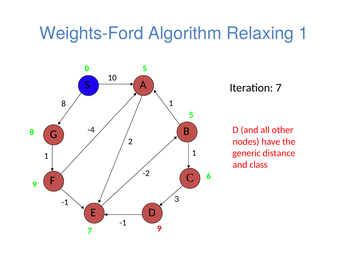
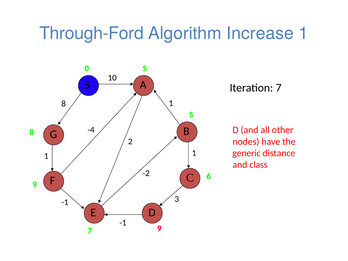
Weights-Ford: Weights-Ford -> Through-Ford (92, 33)
Relaxing: Relaxing -> Increase (260, 33)
